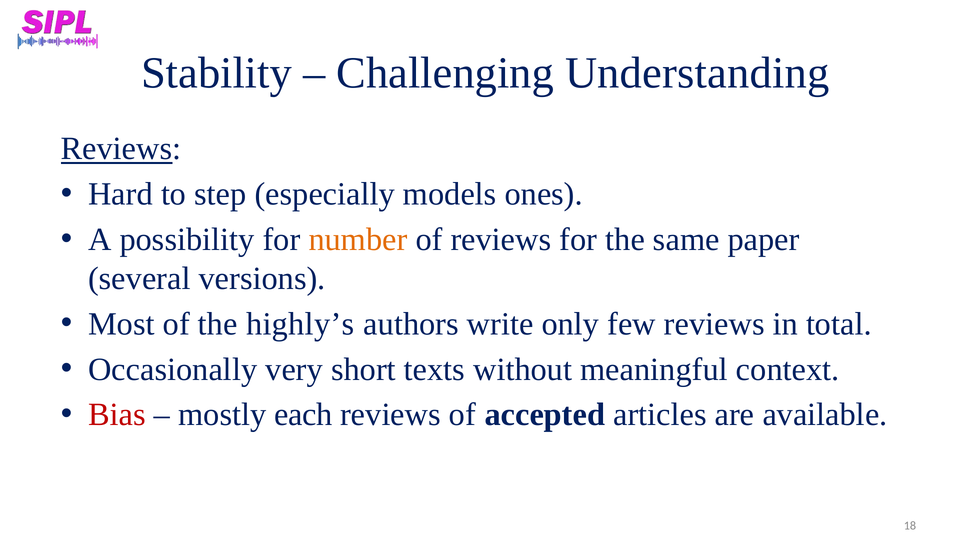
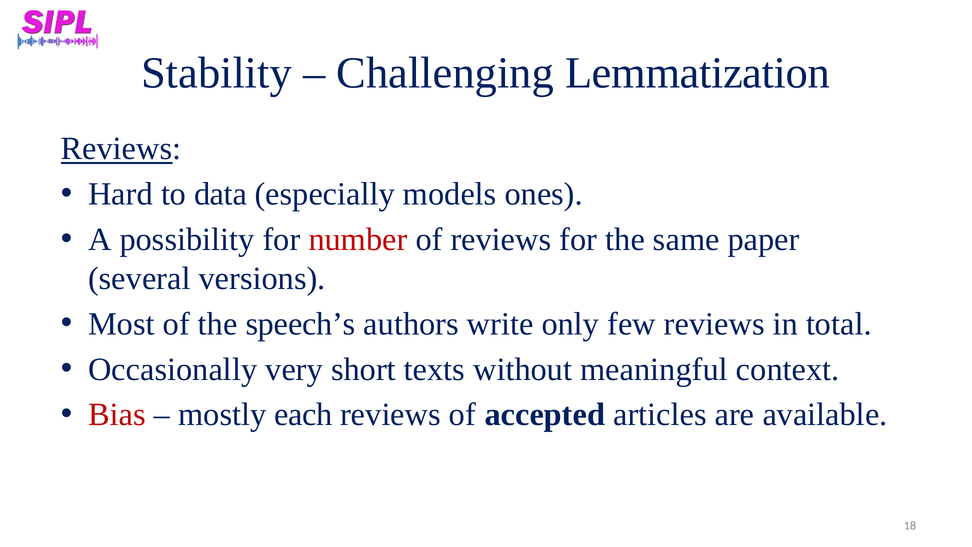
Understanding: Understanding -> Lemmatization (697, 73)
step: step -> data (221, 194)
number colour: orange -> red (358, 239)
highly’s: highly’s -> speech’s (301, 324)
